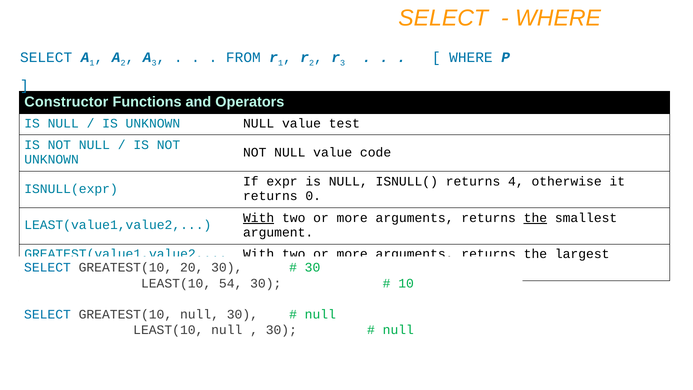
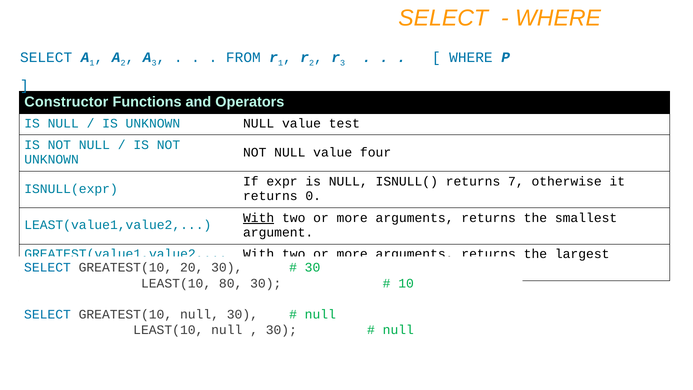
code: code -> four (376, 152)
4: 4 -> 7 (516, 181)
the underline: present -> none (535, 218)
54: 54 -> 80 (231, 283)
